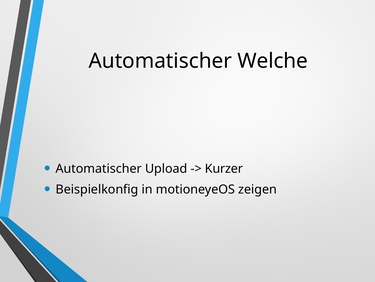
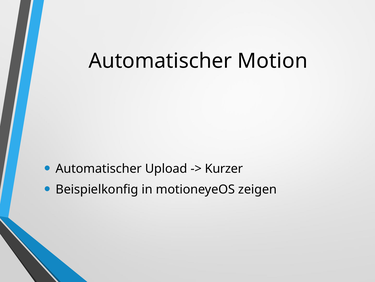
Welche: Welche -> Motion (273, 61)
